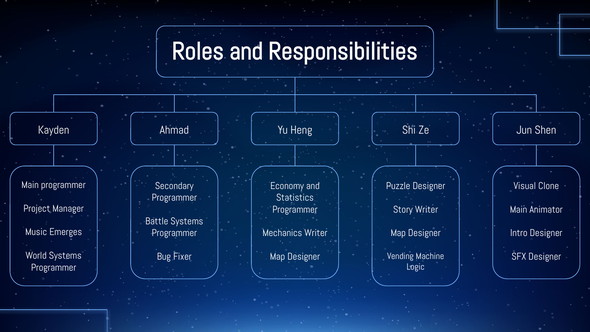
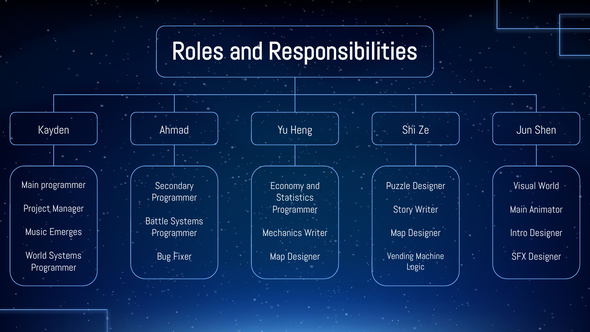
Visual Clone: Clone -> World (549, 186)
